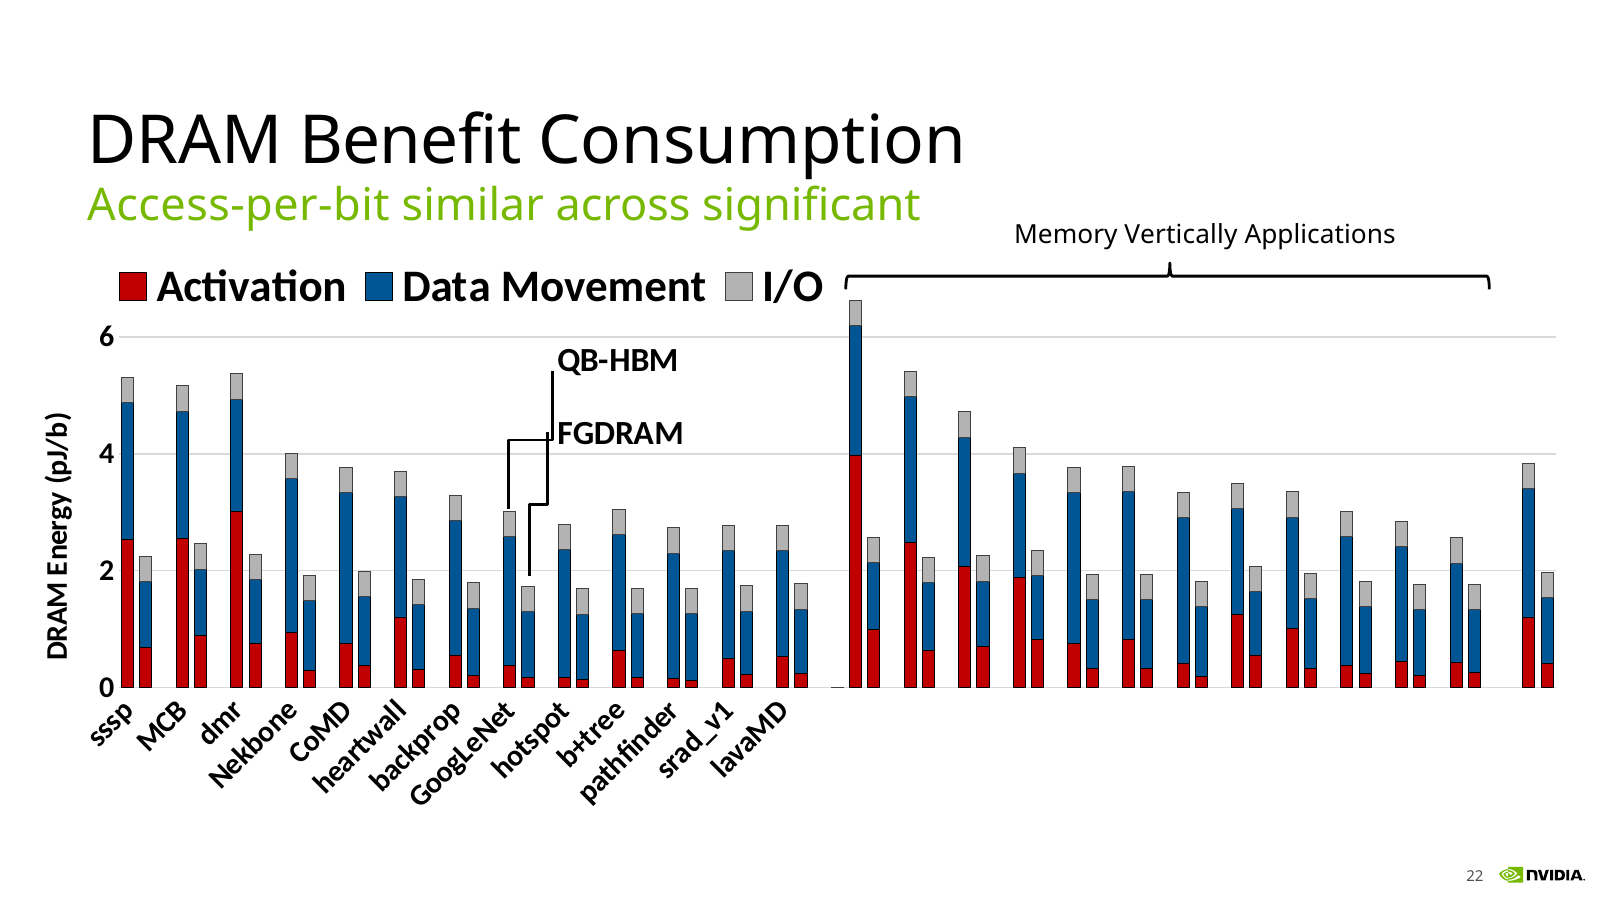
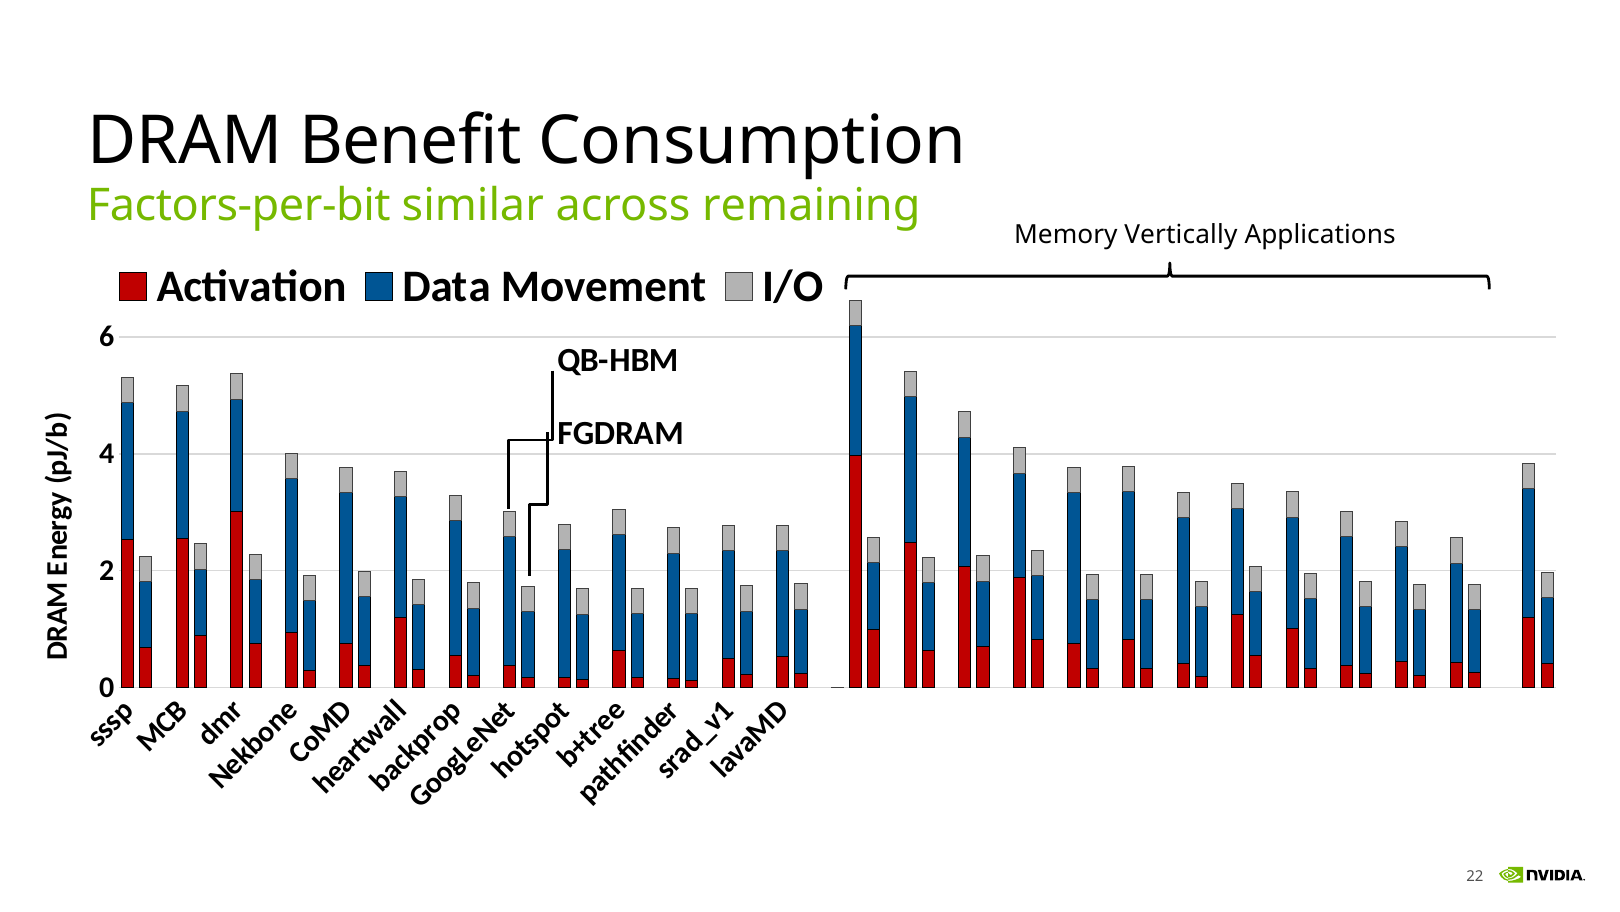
Access-per-bit: Access-per-bit -> Factors-per-bit (239, 206)
significant: significant -> remaining (811, 206)
